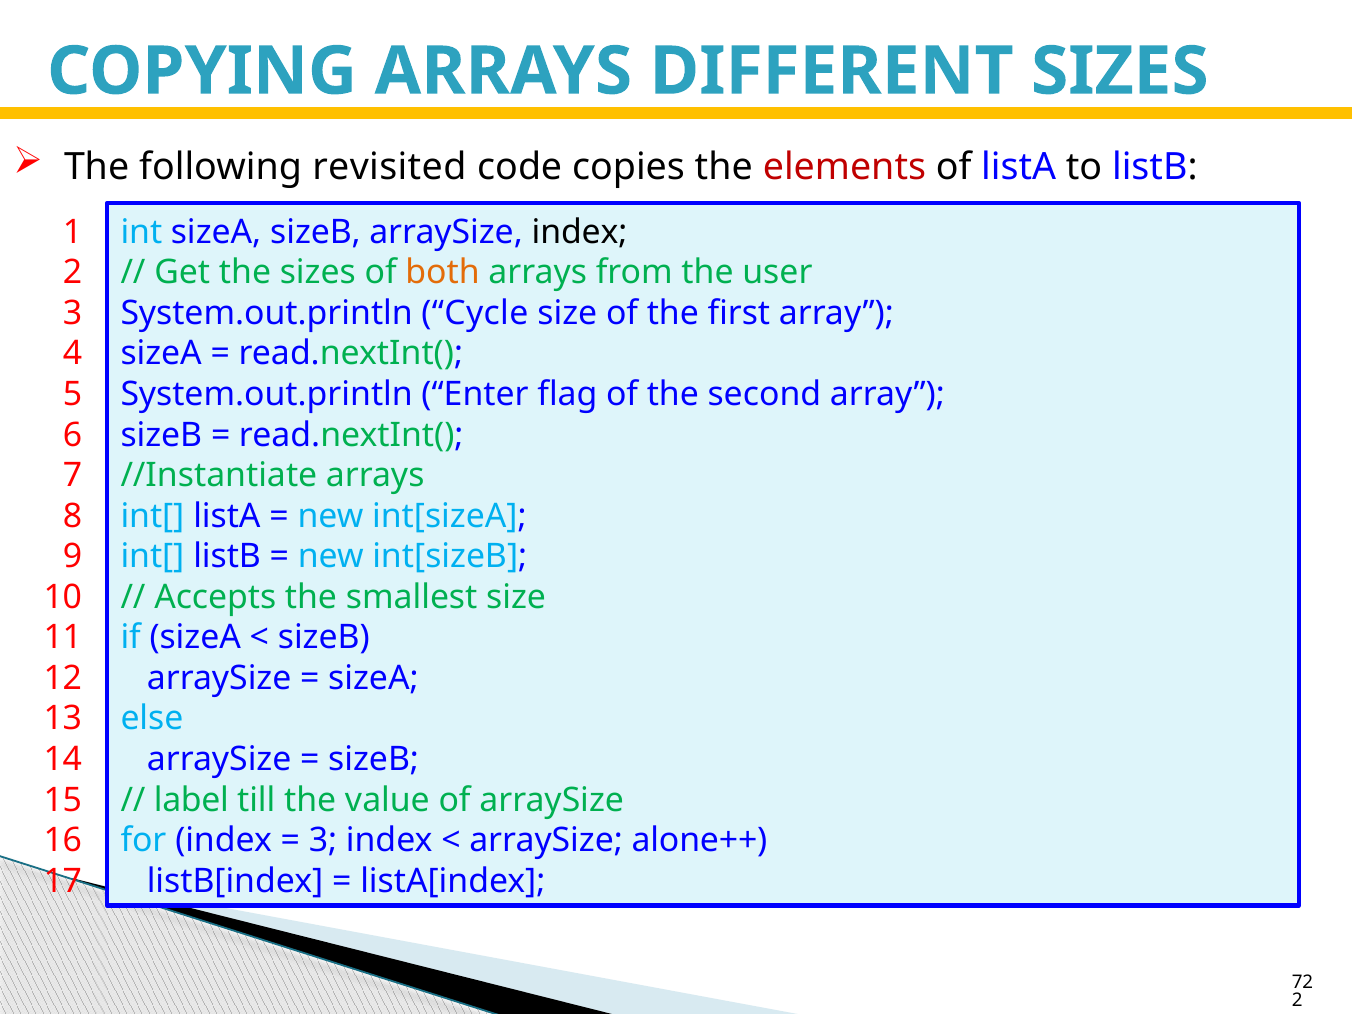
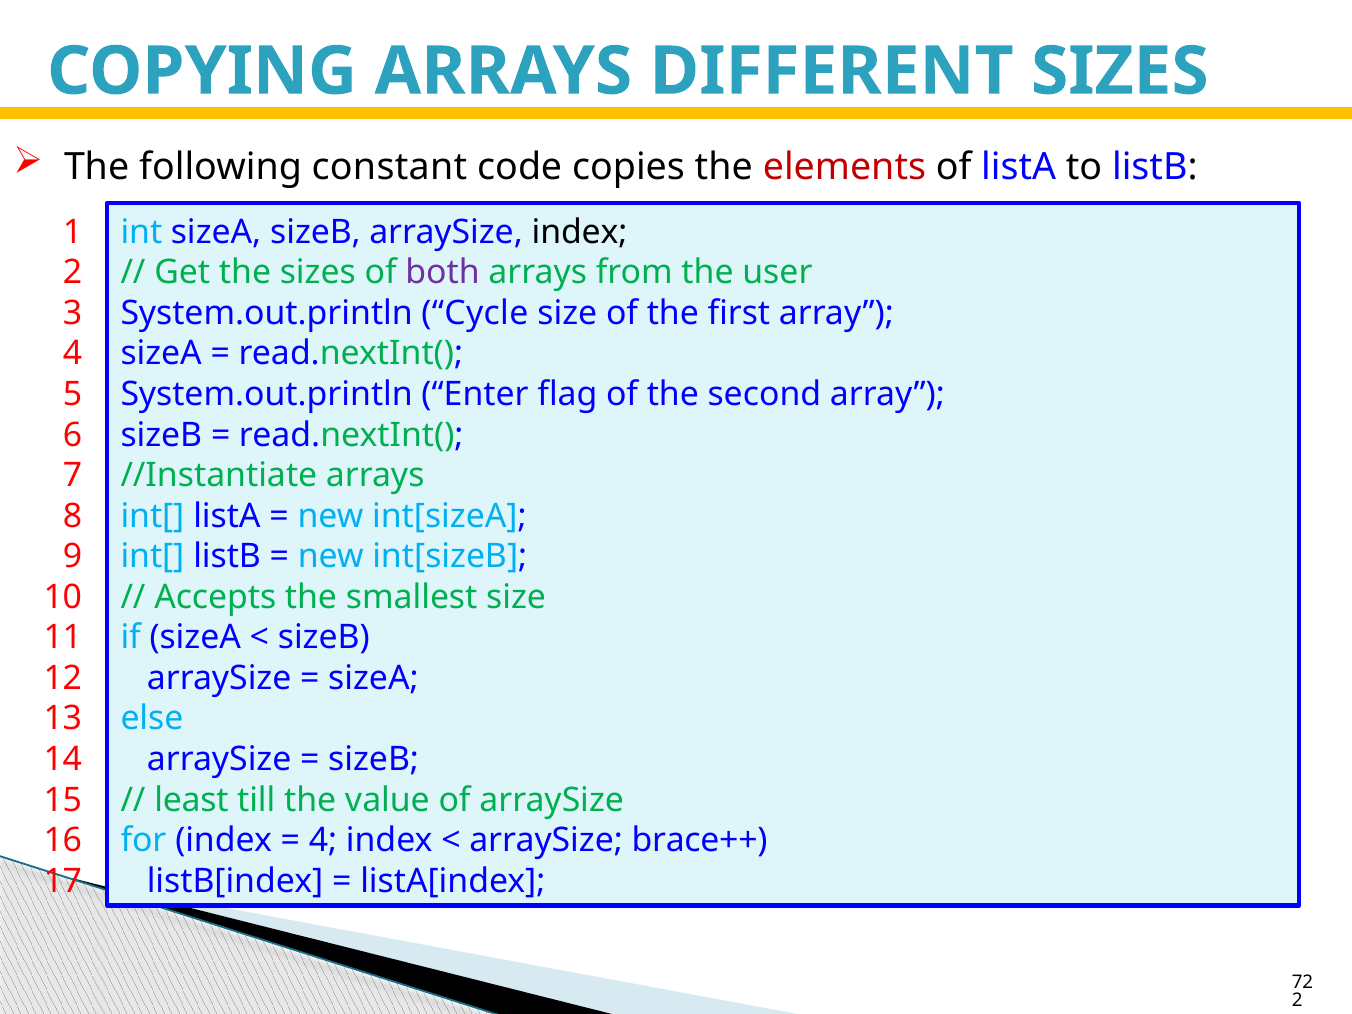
revisited: revisited -> constant (389, 167)
both colour: orange -> purple (443, 273)
label: label -> least (191, 800)
3: 3 -> 4 (323, 840)
alone++: alone++ -> brace++ (700, 840)
